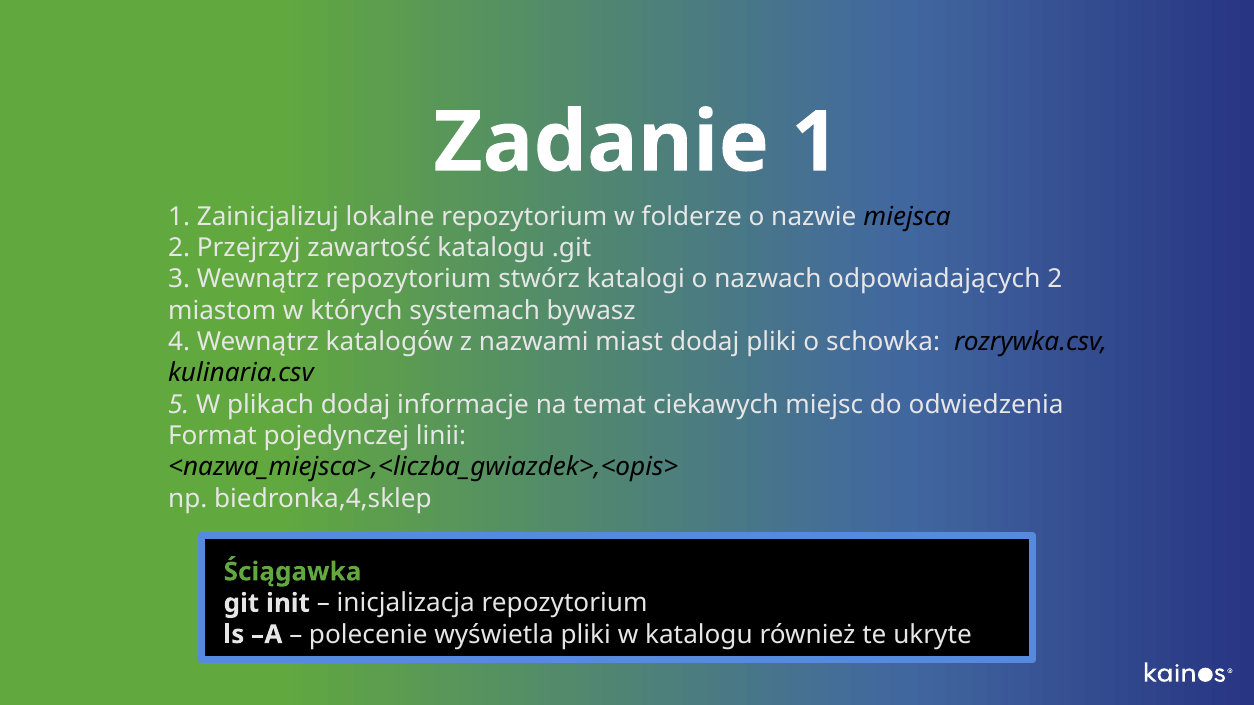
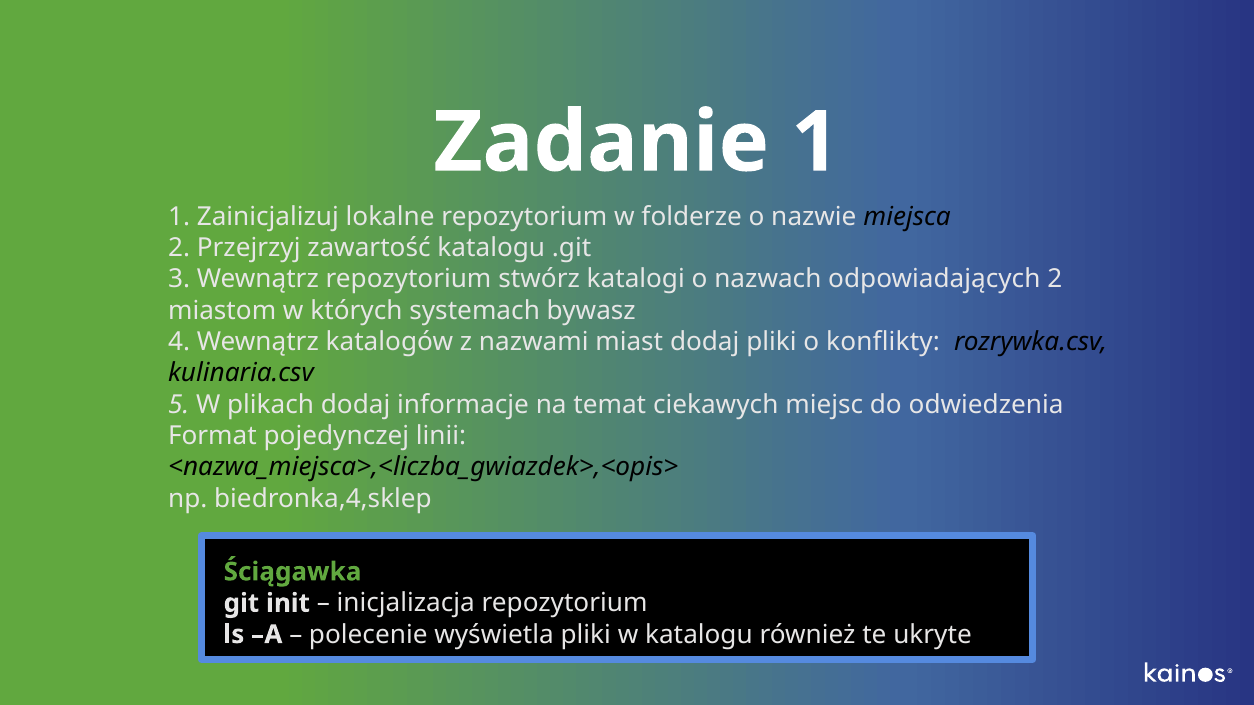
schowka: schowka -> konflikty (883, 342)
